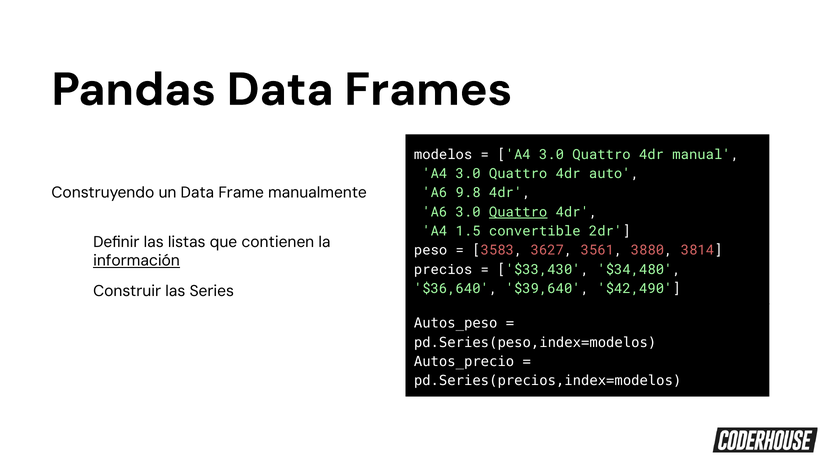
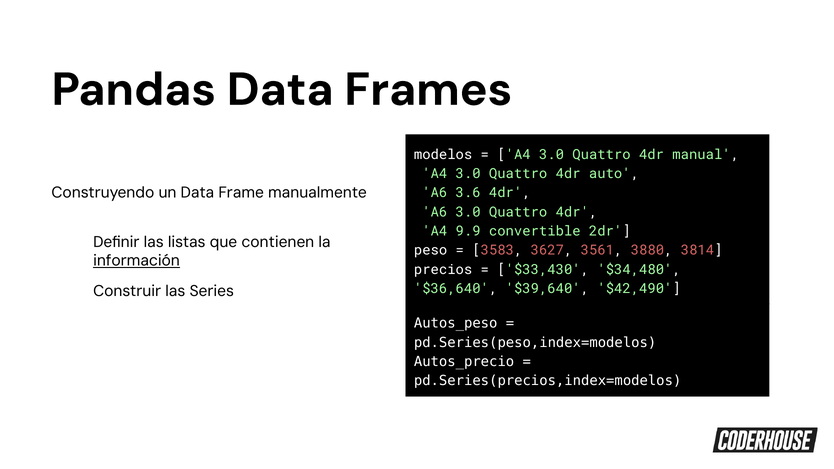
9.8: 9.8 -> 3.6 (468, 193)
Quattro underline: present -> none (518, 212)
1.5: 1.5 -> 9.9 (468, 231)
